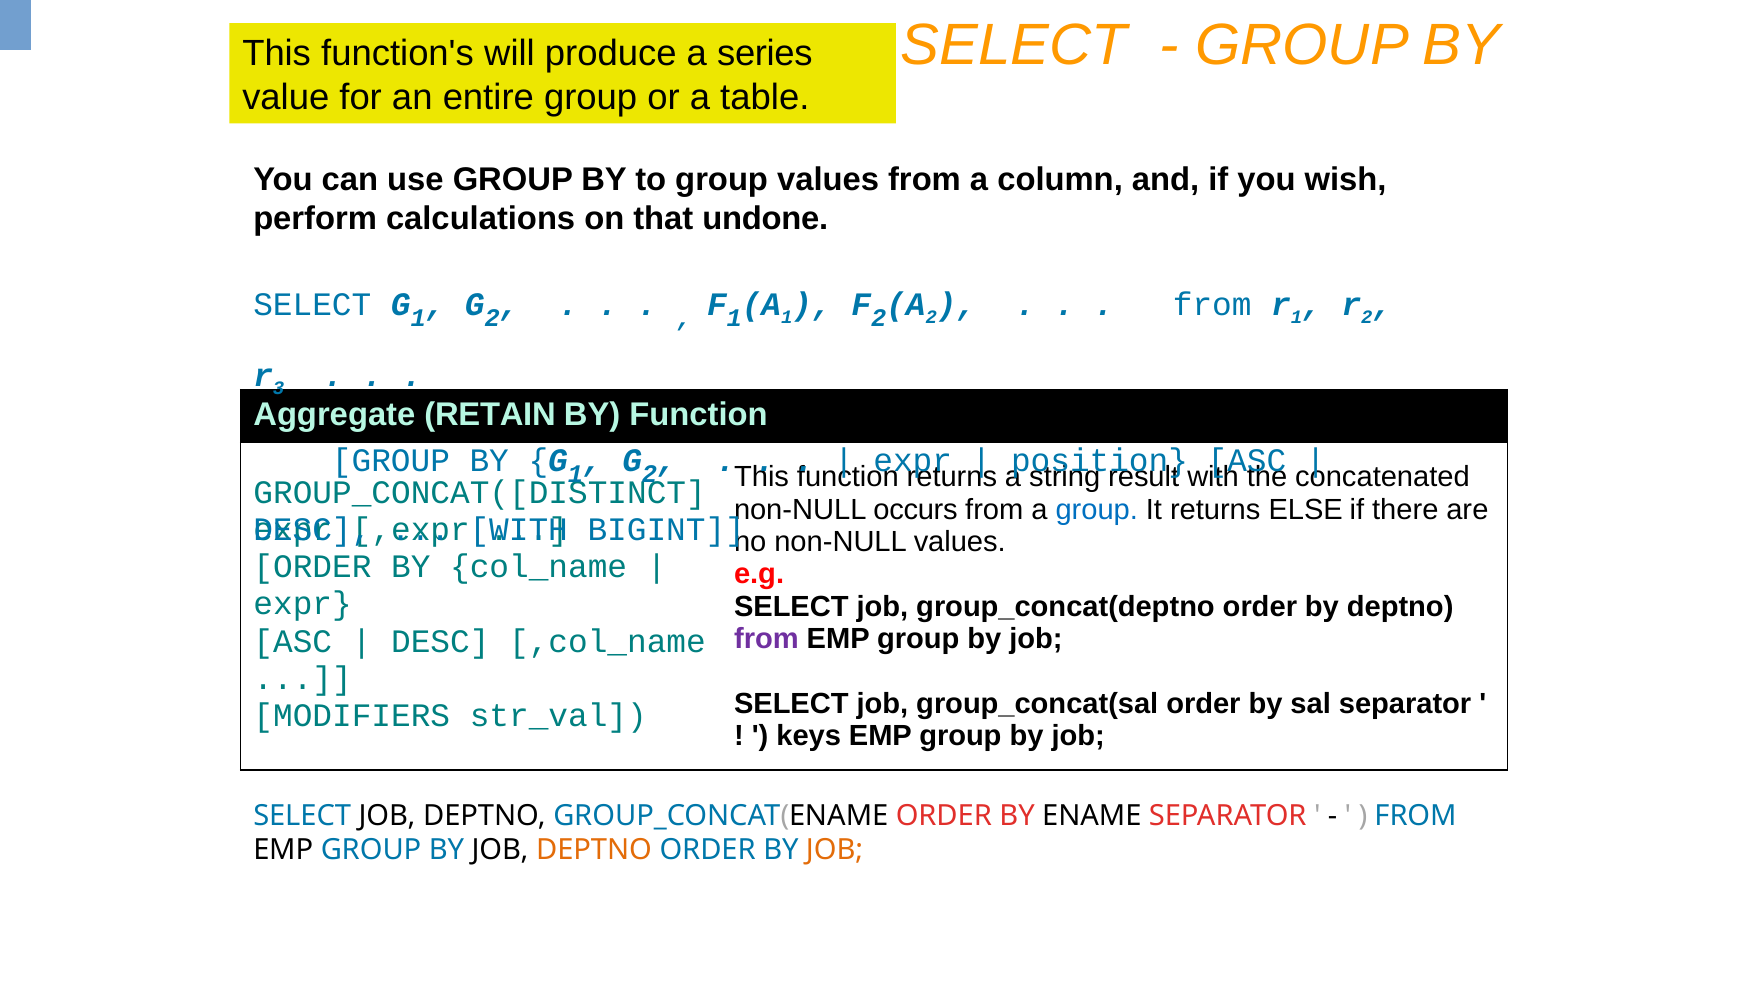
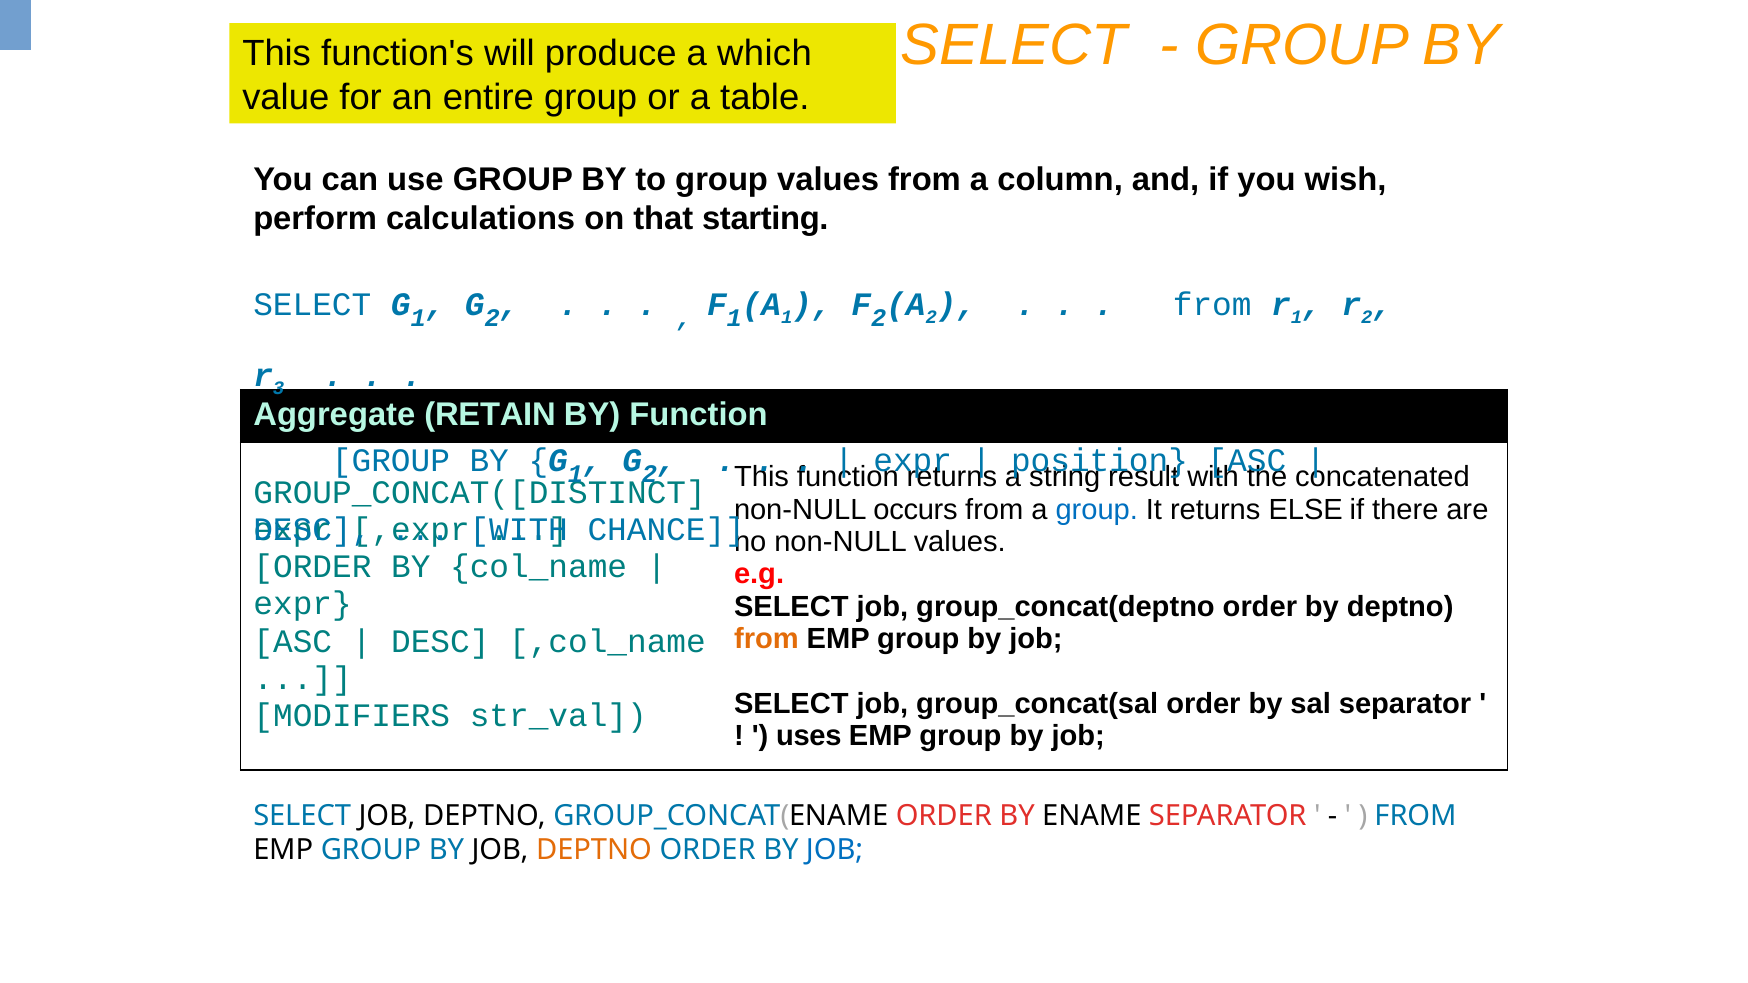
series: series -> which (765, 54)
undone: undone -> starting (765, 219)
BIGINT: BIGINT -> CHANCE (666, 530)
from colour: purple -> orange (766, 639)
keys: keys -> uses (809, 736)
JOB colour: orange -> blue (835, 851)
